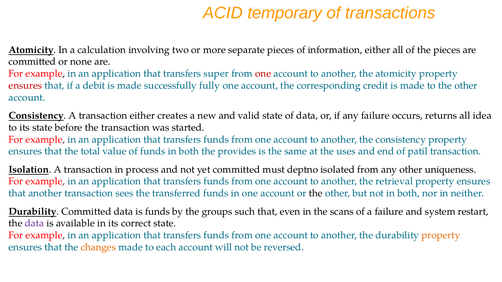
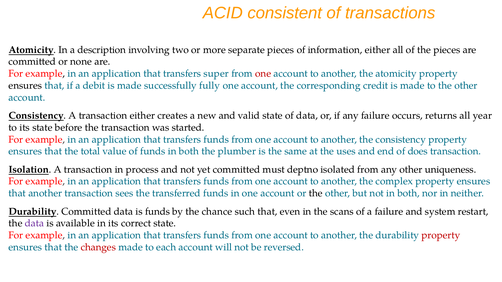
temporary: temporary -> consistent (285, 13)
calculation: calculation -> description (102, 50)
ensures colour: red -> black (25, 86)
idea: idea -> year (482, 116)
provides: provides -> plumber (237, 152)
patil: patil -> does (418, 152)
retrieval: retrieval -> complex (394, 182)
groups: groups -> chance (217, 212)
property colour: orange -> red (441, 236)
changes colour: orange -> red (98, 247)
